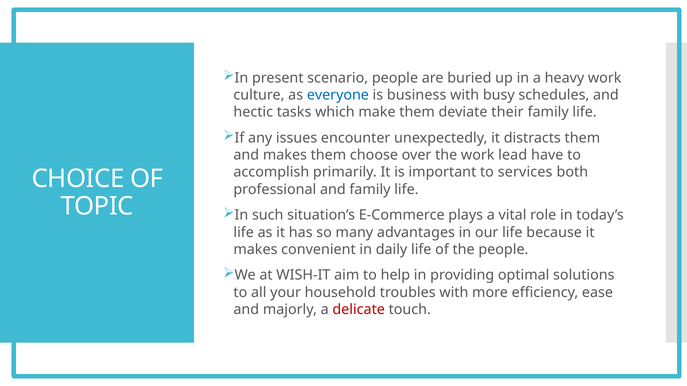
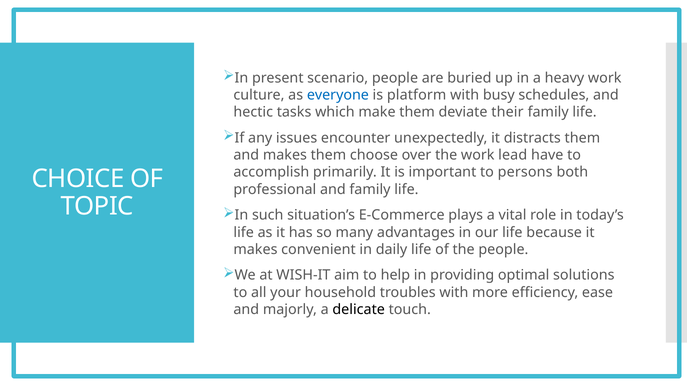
business: business -> platform (417, 95)
services: services -> persons (525, 172)
delicate colour: red -> black (359, 310)
